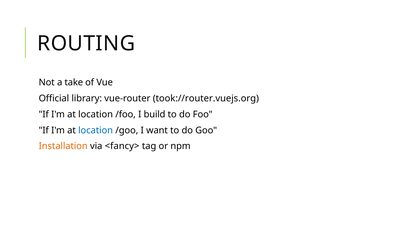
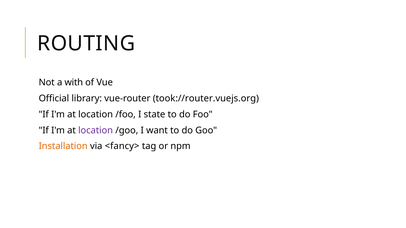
take: take -> with (74, 83)
build: build -> state (155, 115)
location colour: blue -> purple (96, 131)
